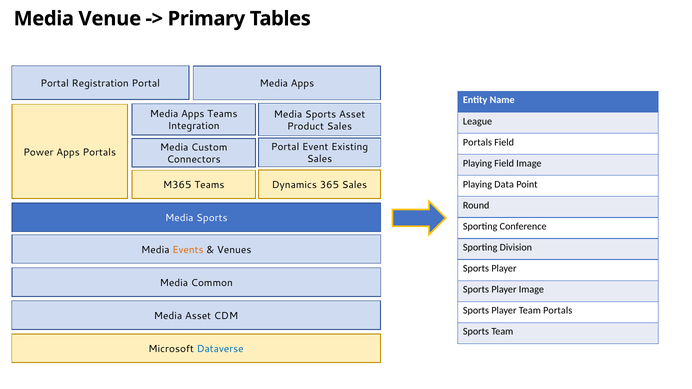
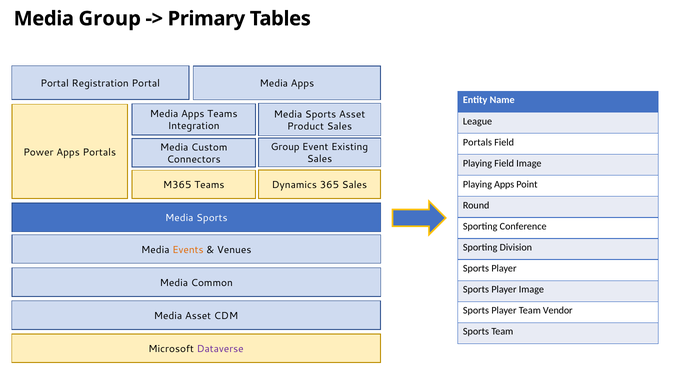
Media Venue: Venue -> Group (110, 19)
Portal: Portal -> Group (285, 147)
Playing Data: Data -> Apps (504, 184)
Team Portals: Portals -> Vendor (558, 311)
Dataverse colour: blue -> purple (220, 349)
